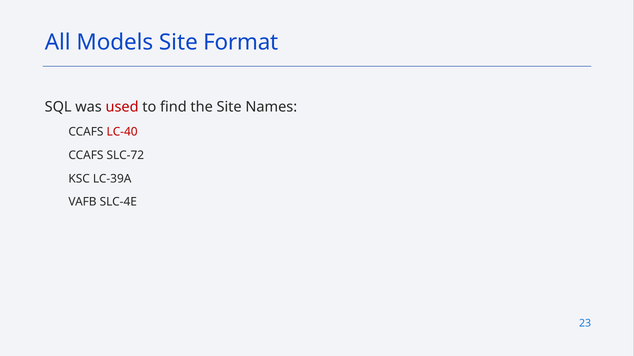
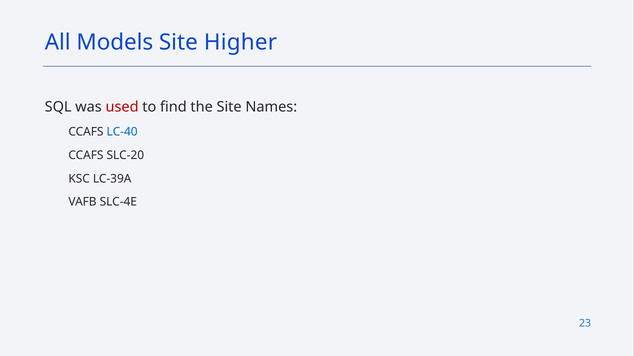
Format: Format -> Higher (240, 42)
LC-40 colour: red -> blue (122, 132)
SLC-72: SLC-72 -> SLC-20 (125, 155)
